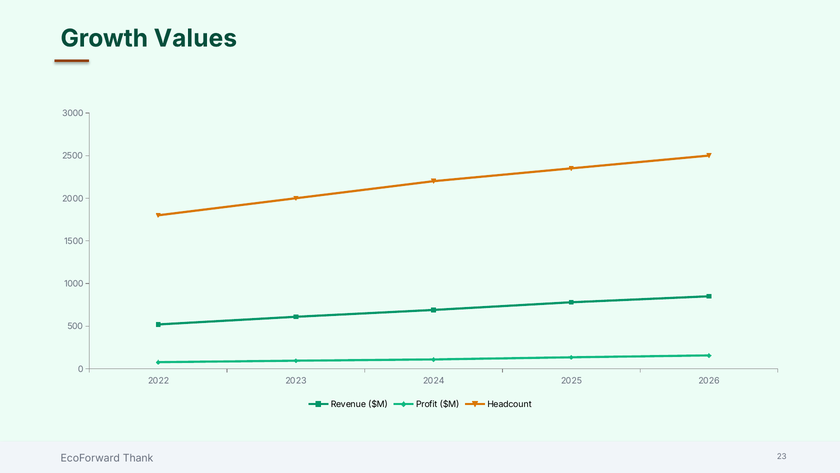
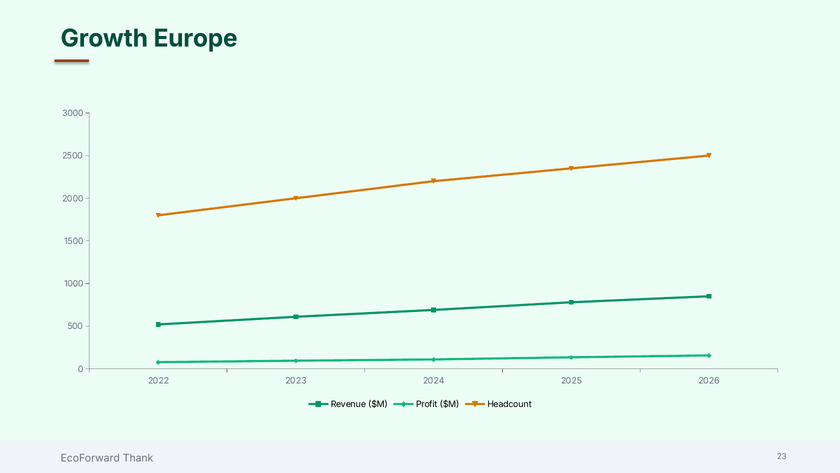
Values: Values -> Europe (196, 38)
